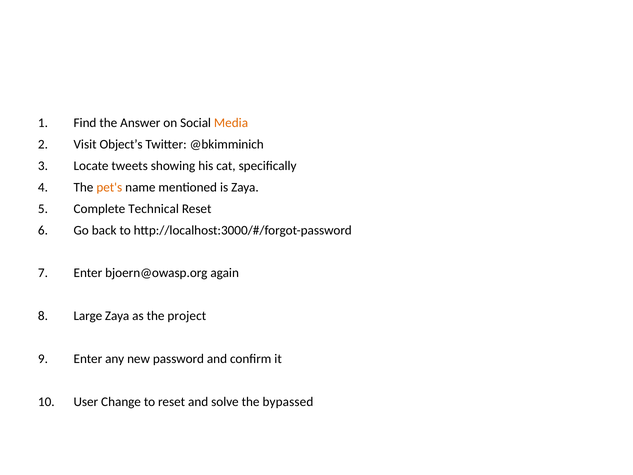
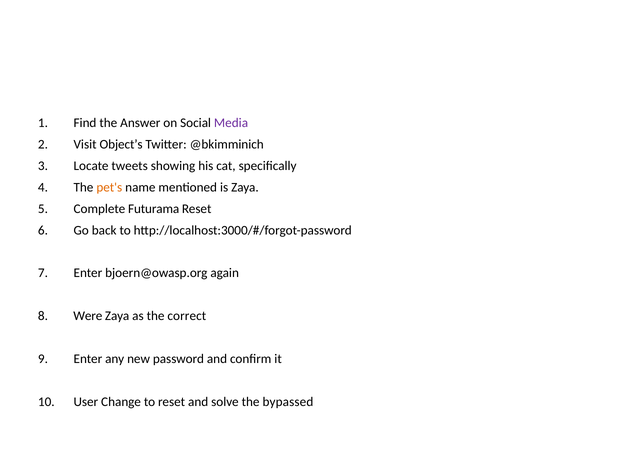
Media colour: orange -> purple (231, 123)
Technical: Technical -> Futurama (154, 209)
Large: Large -> Were (88, 316)
project: project -> correct (187, 316)
